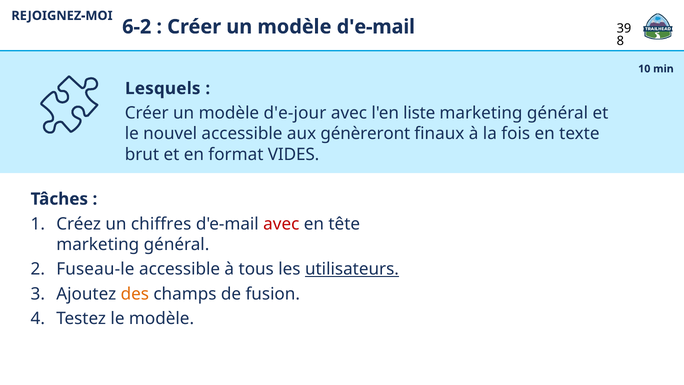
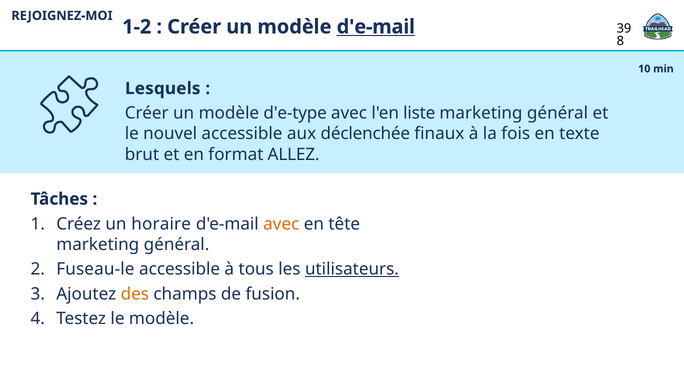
6-2: 6-2 -> 1-2 (137, 27)
d'e-mail underline: none -> present (376, 27)
d'e-jour: d'e-jour -> d'e-type (295, 113)
génèreront: génèreront -> déclenchée (365, 134)
VIDES: VIDES -> ALLEZ (294, 154)
chiffres: chiffres -> horaire (161, 224)
avec colour: red -> orange (281, 224)
